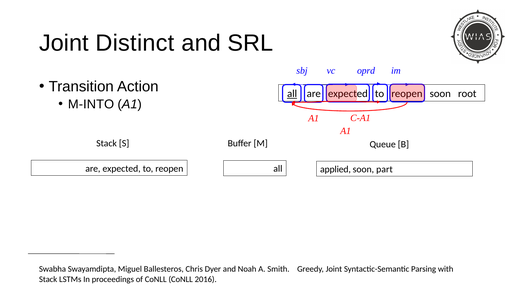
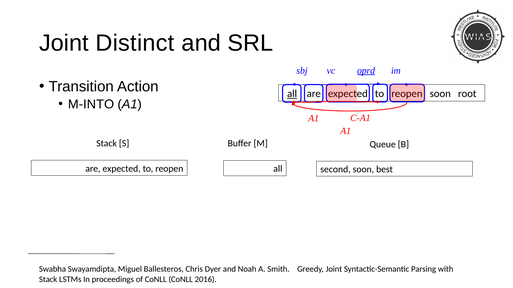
oprd underline: none -> present (366, 71)
applied: applied -> second (335, 170)
part: part -> best (385, 170)
